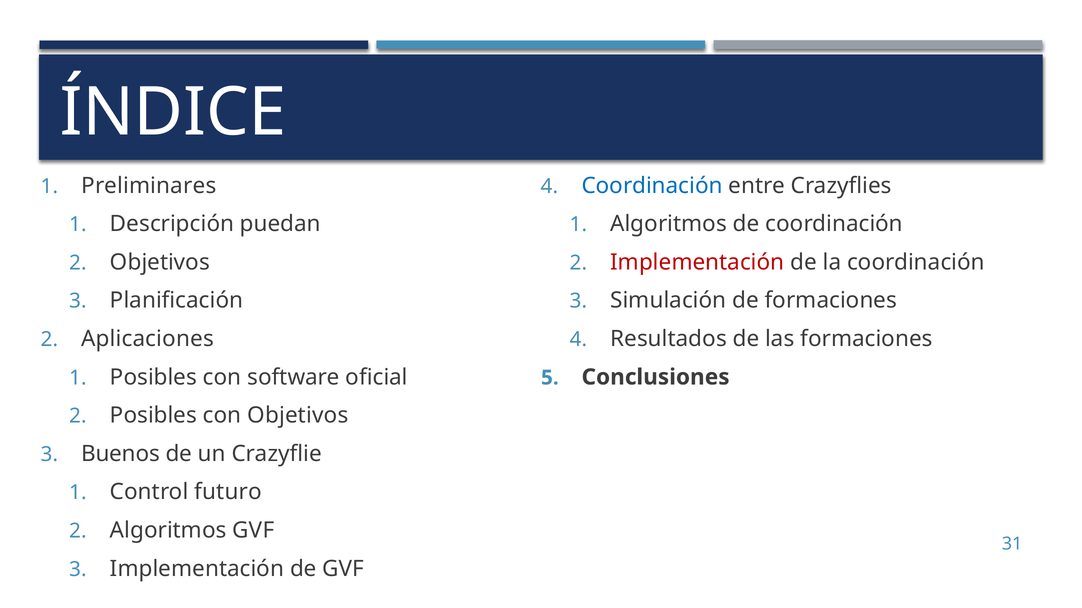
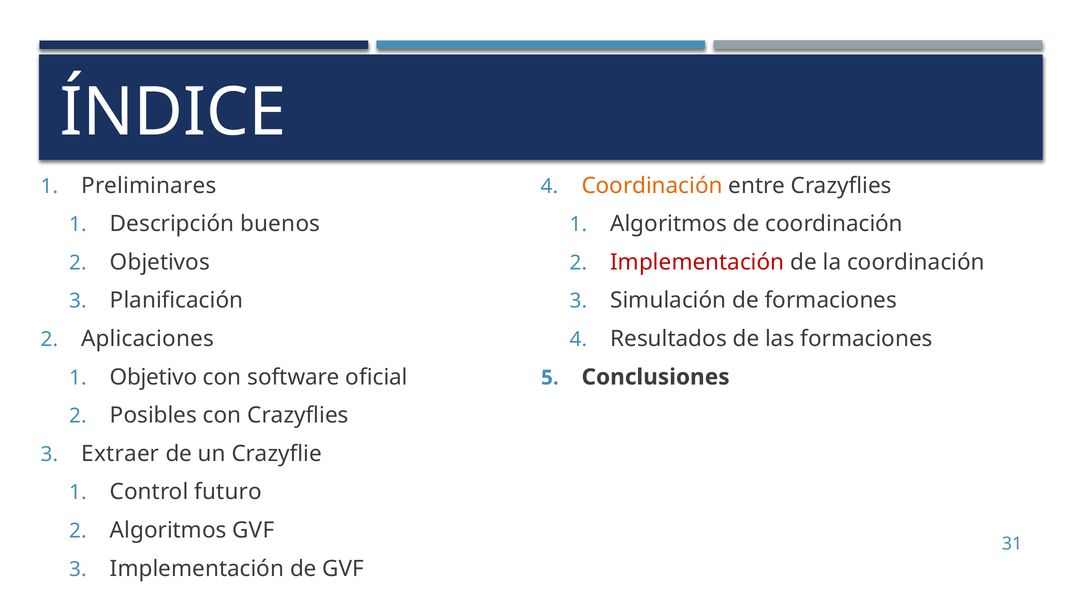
Coordinación colour: blue -> orange (652, 186)
puedan: puedan -> buenos (280, 224)
Posibles: Posibles -> Objetivo (154, 377)
con Objetivos: Objetivos -> Crazyflies (298, 416)
Buenos: Buenos -> Extraer (120, 454)
